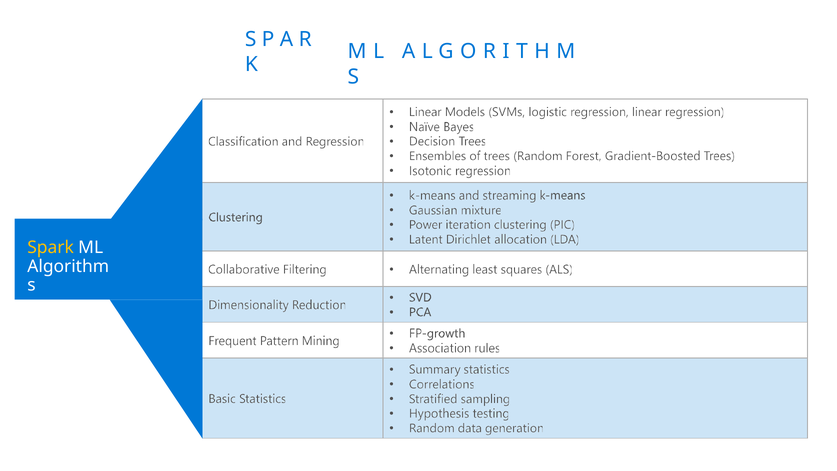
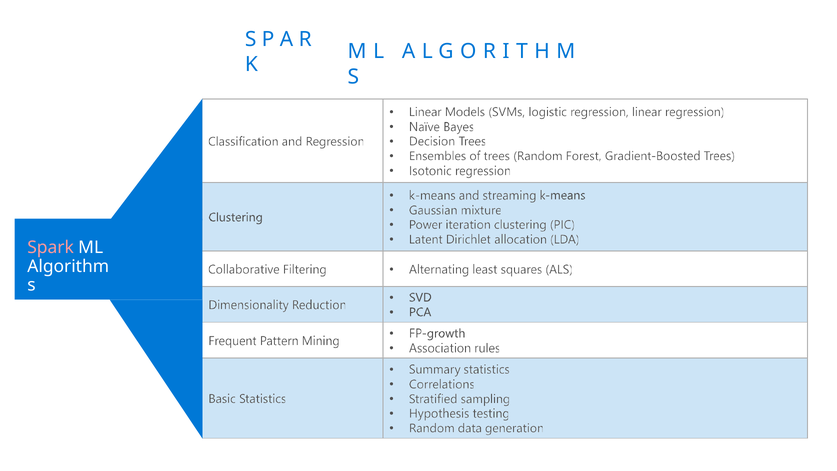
Spark colour: yellow -> pink (51, 247)
